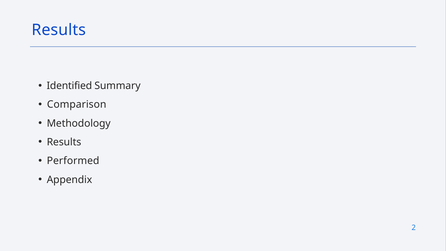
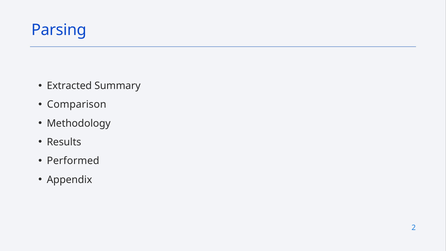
Results: Results -> Parsing (59, 30)
Identified: Identified -> Extracted (69, 86)
